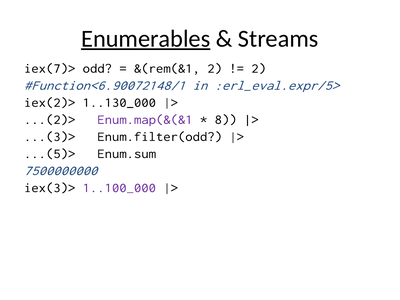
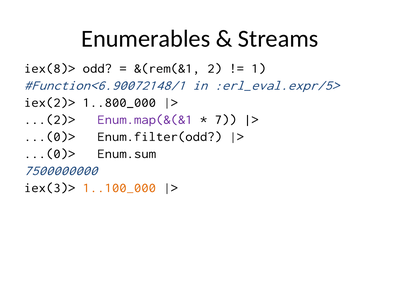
Enumerables underline: present -> none (146, 39)
iex(7)>: iex(7)> -> iex(8)> (50, 68)
2: 2 -> 1 (259, 68)
1..130_000: 1..130_000 -> 1..800_000 (119, 102)
8: 8 -> 7 (226, 119)
...(3)>: ...(3)> -> ...(0)> (50, 137)
...(5)>: ...(5)> -> ...(0)> (50, 154)
1..100_000 colour: purple -> orange (119, 188)
